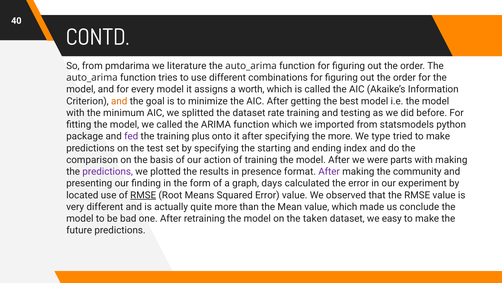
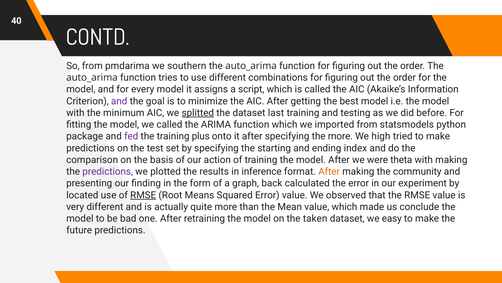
literature: literature -> southern (187, 66)
worth: worth -> script (251, 89)
and colour: orange -> purple (119, 101)
splitted underline: none -> present (198, 113)
rate: rate -> last (276, 113)
type: type -> high (381, 136)
parts: parts -> theta (401, 160)
presence: presence -> inference (262, 171)
After colour: purple -> orange (329, 171)
days: days -> back (272, 183)
